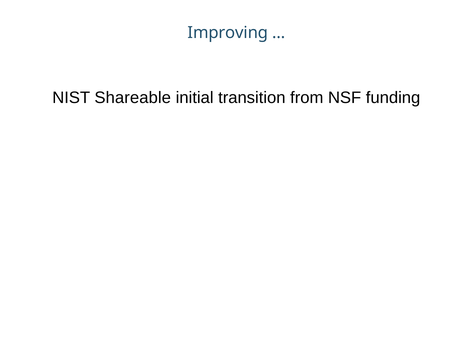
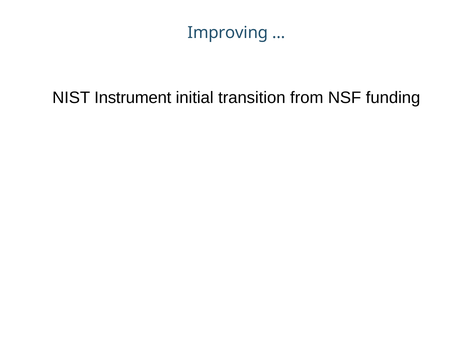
Shareable: Shareable -> Instrument (133, 98)
